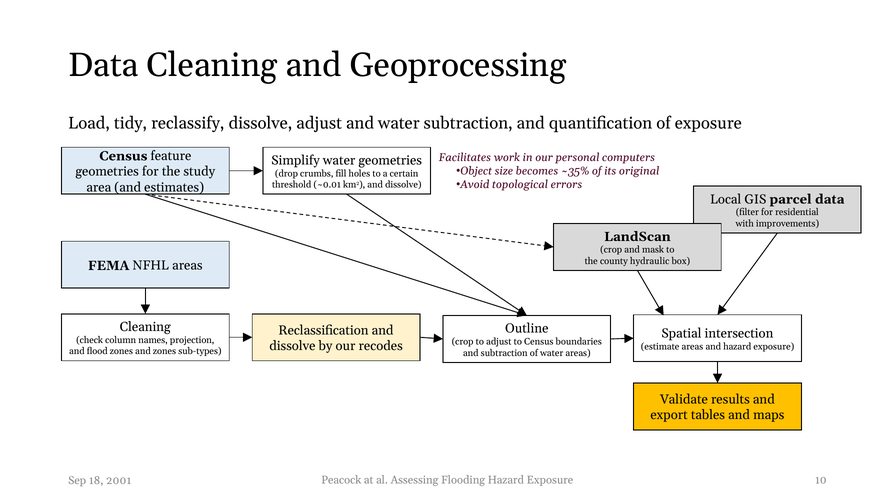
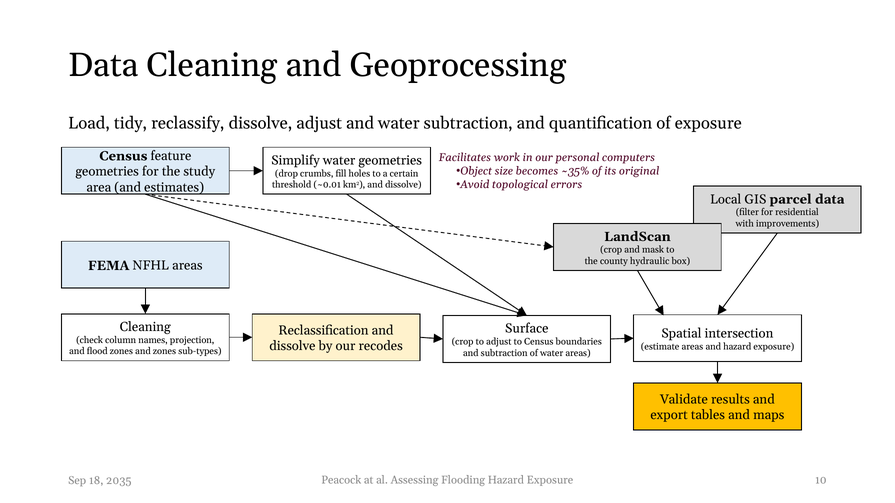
Outline: Outline -> Surface (527, 329)
2001: 2001 -> 2035 (119, 481)
